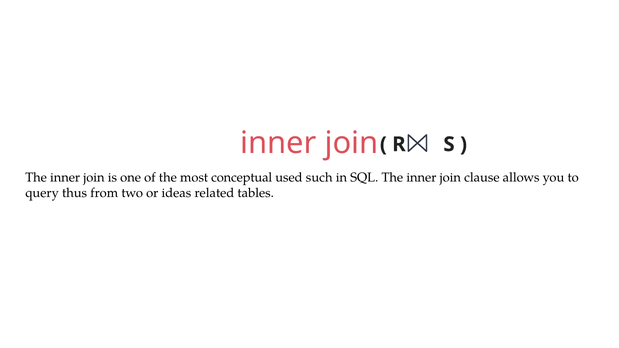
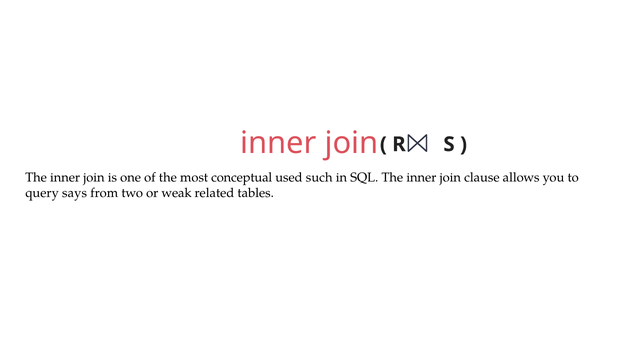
thus: thus -> says (75, 193)
ideas: ideas -> weak (176, 193)
